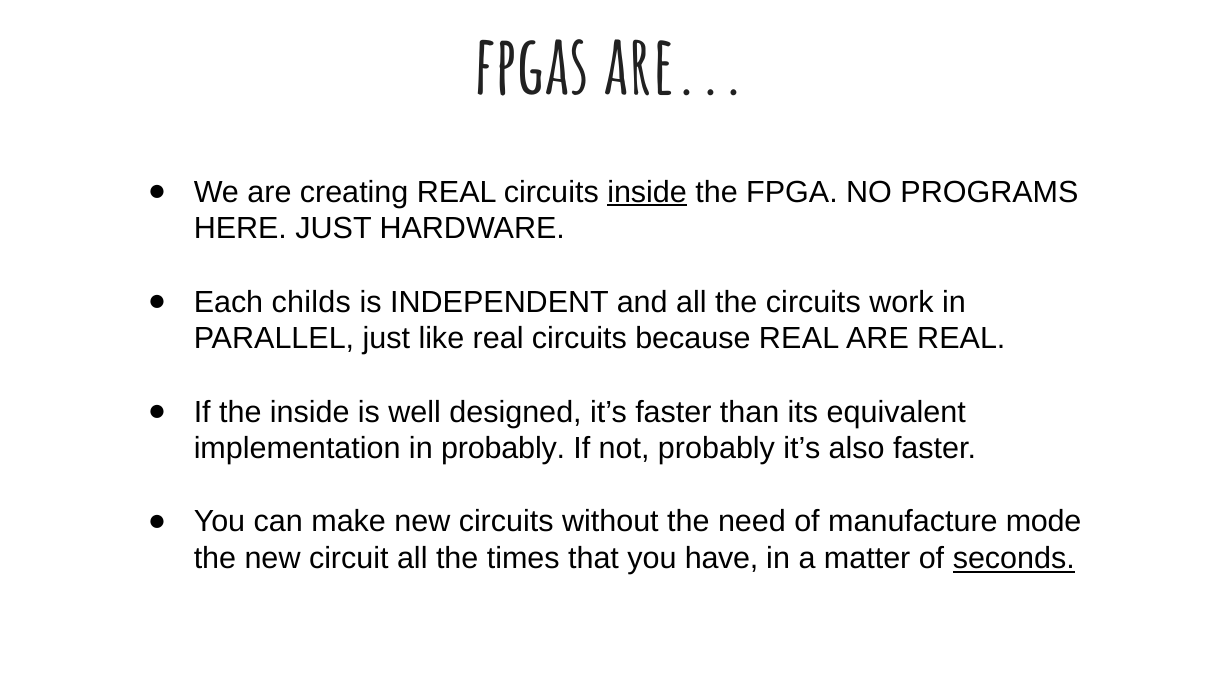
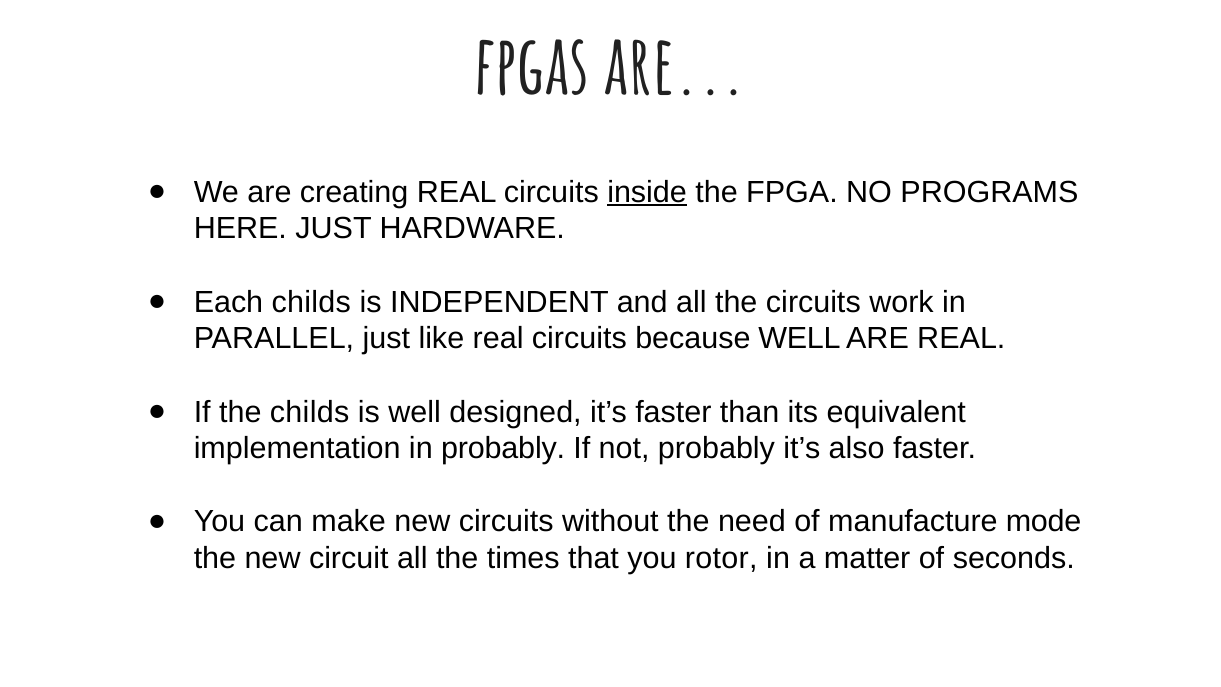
because REAL: REAL -> WELL (799, 339)
the inside: inside -> childs (310, 412)
have: have -> rotor (721, 558)
seconds underline: present -> none (1014, 558)
